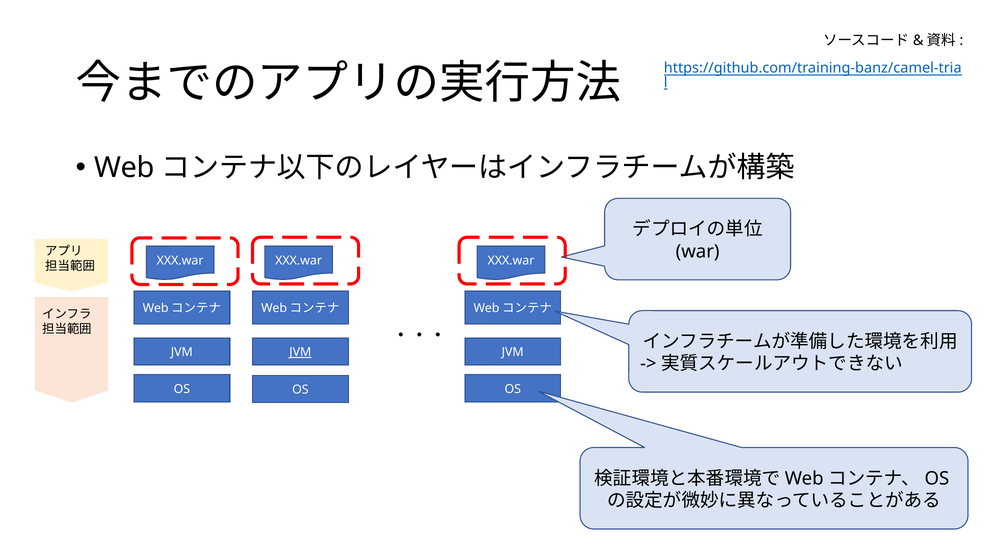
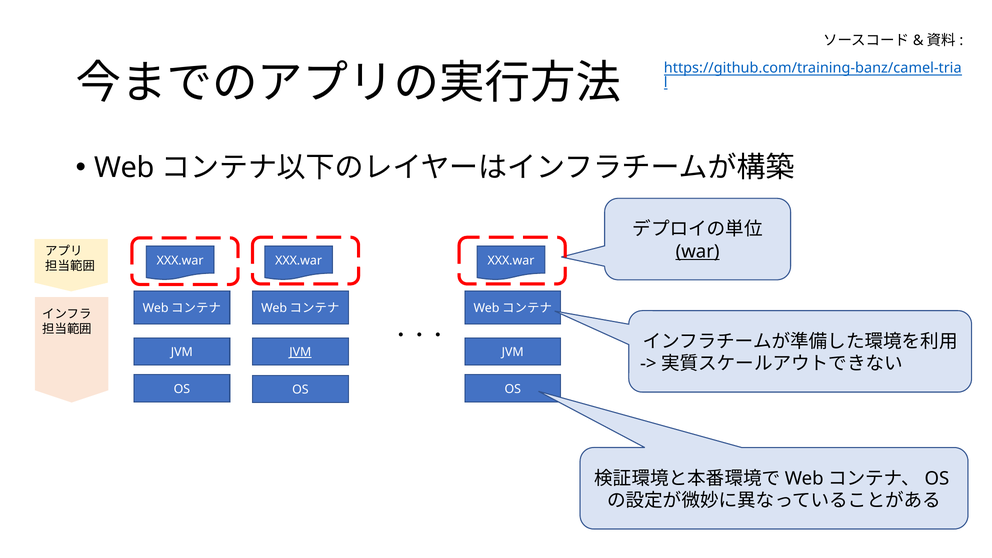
war underline: none -> present (698, 252)
